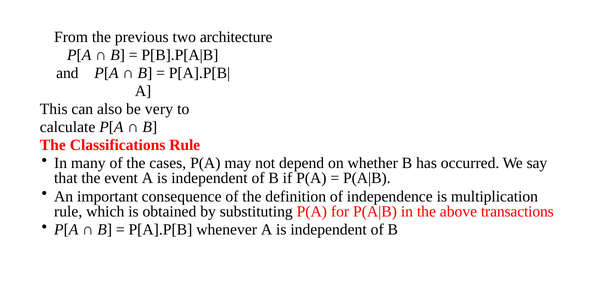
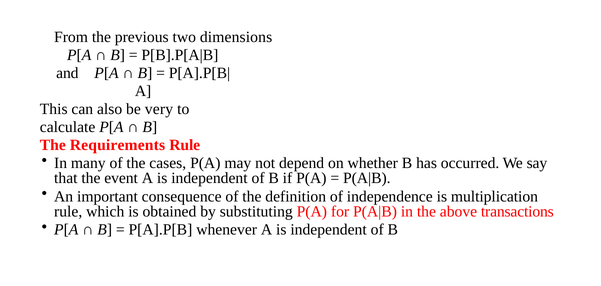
architecture: architecture -> dimensions (236, 37)
Classifications: Classifications -> Requirements (117, 145)
